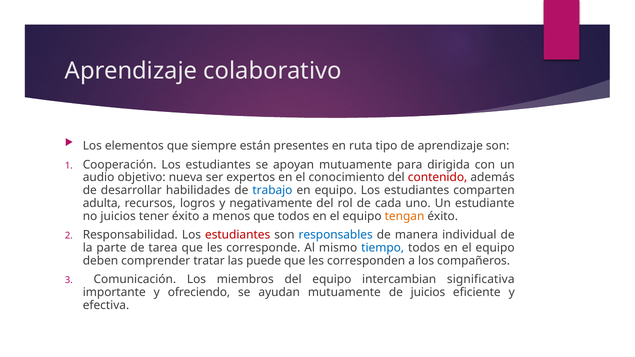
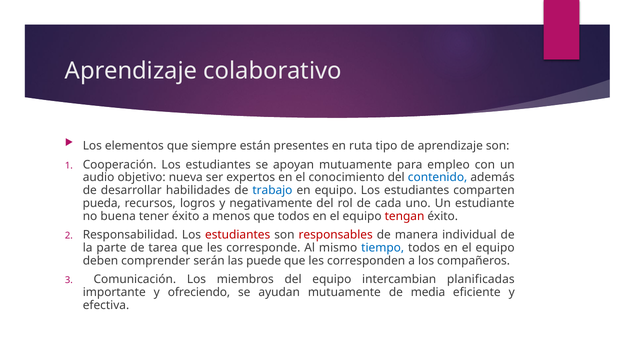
dirigida: dirigida -> empleo (449, 165)
contenido colour: red -> blue (438, 178)
adulta: adulta -> pueda (102, 203)
no juicios: juicios -> buena (118, 216)
tengan colour: orange -> red (405, 216)
responsables colour: blue -> red (336, 235)
tratar: tratar -> serán (209, 261)
significativa: significativa -> planificadas (481, 280)
de juicios: juicios -> media (428, 292)
